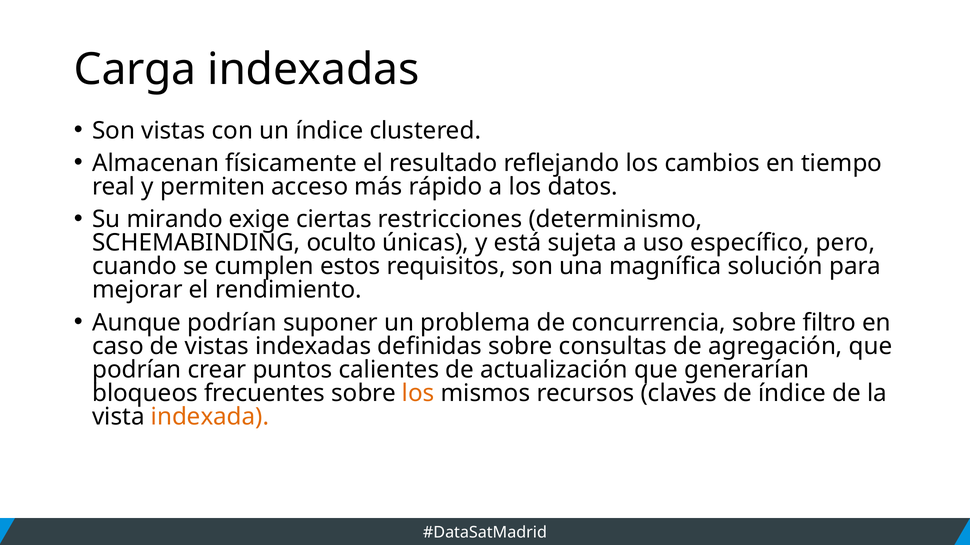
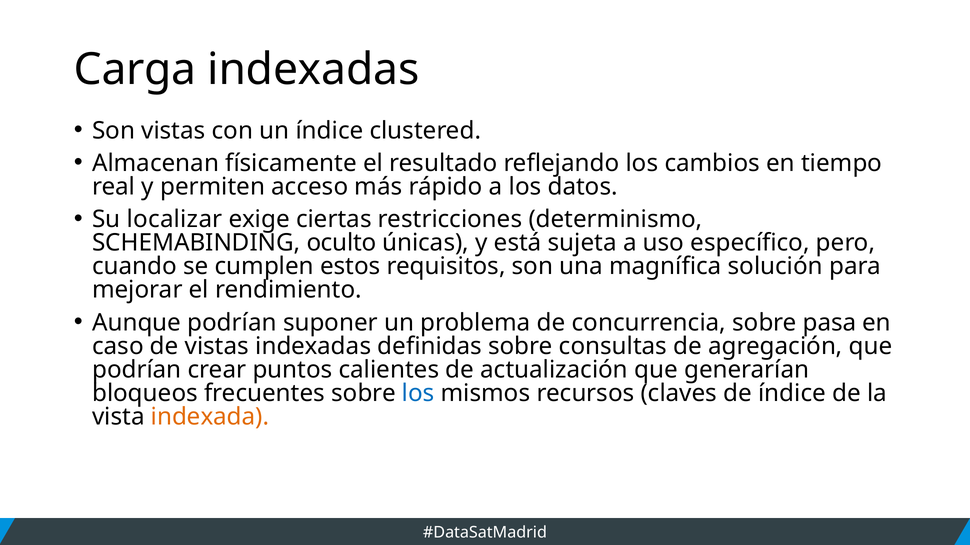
mirando: mirando -> localizar (175, 220)
filtro: filtro -> pasa (830, 323)
los colour: orange -> blue (418, 394)
